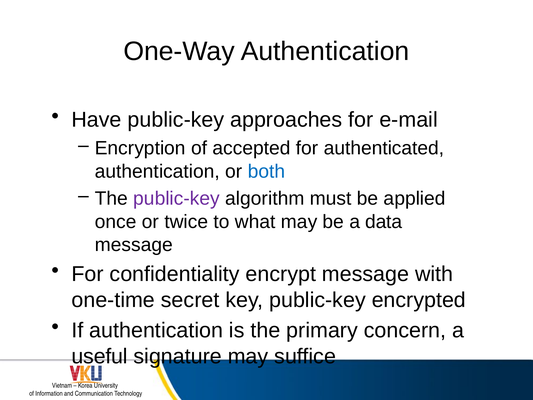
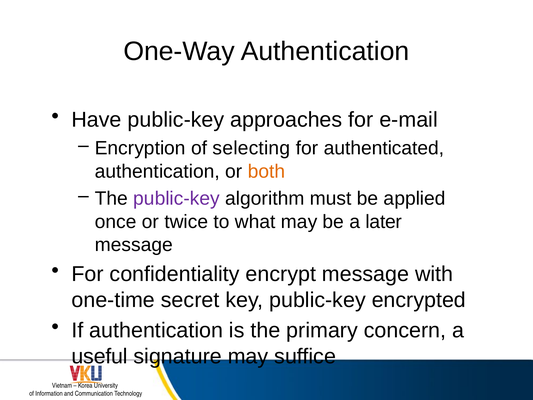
accepted: accepted -> selecting (251, 148)
both colour: blue -> orange (267, 171)
data: data -> later (384, 222)
